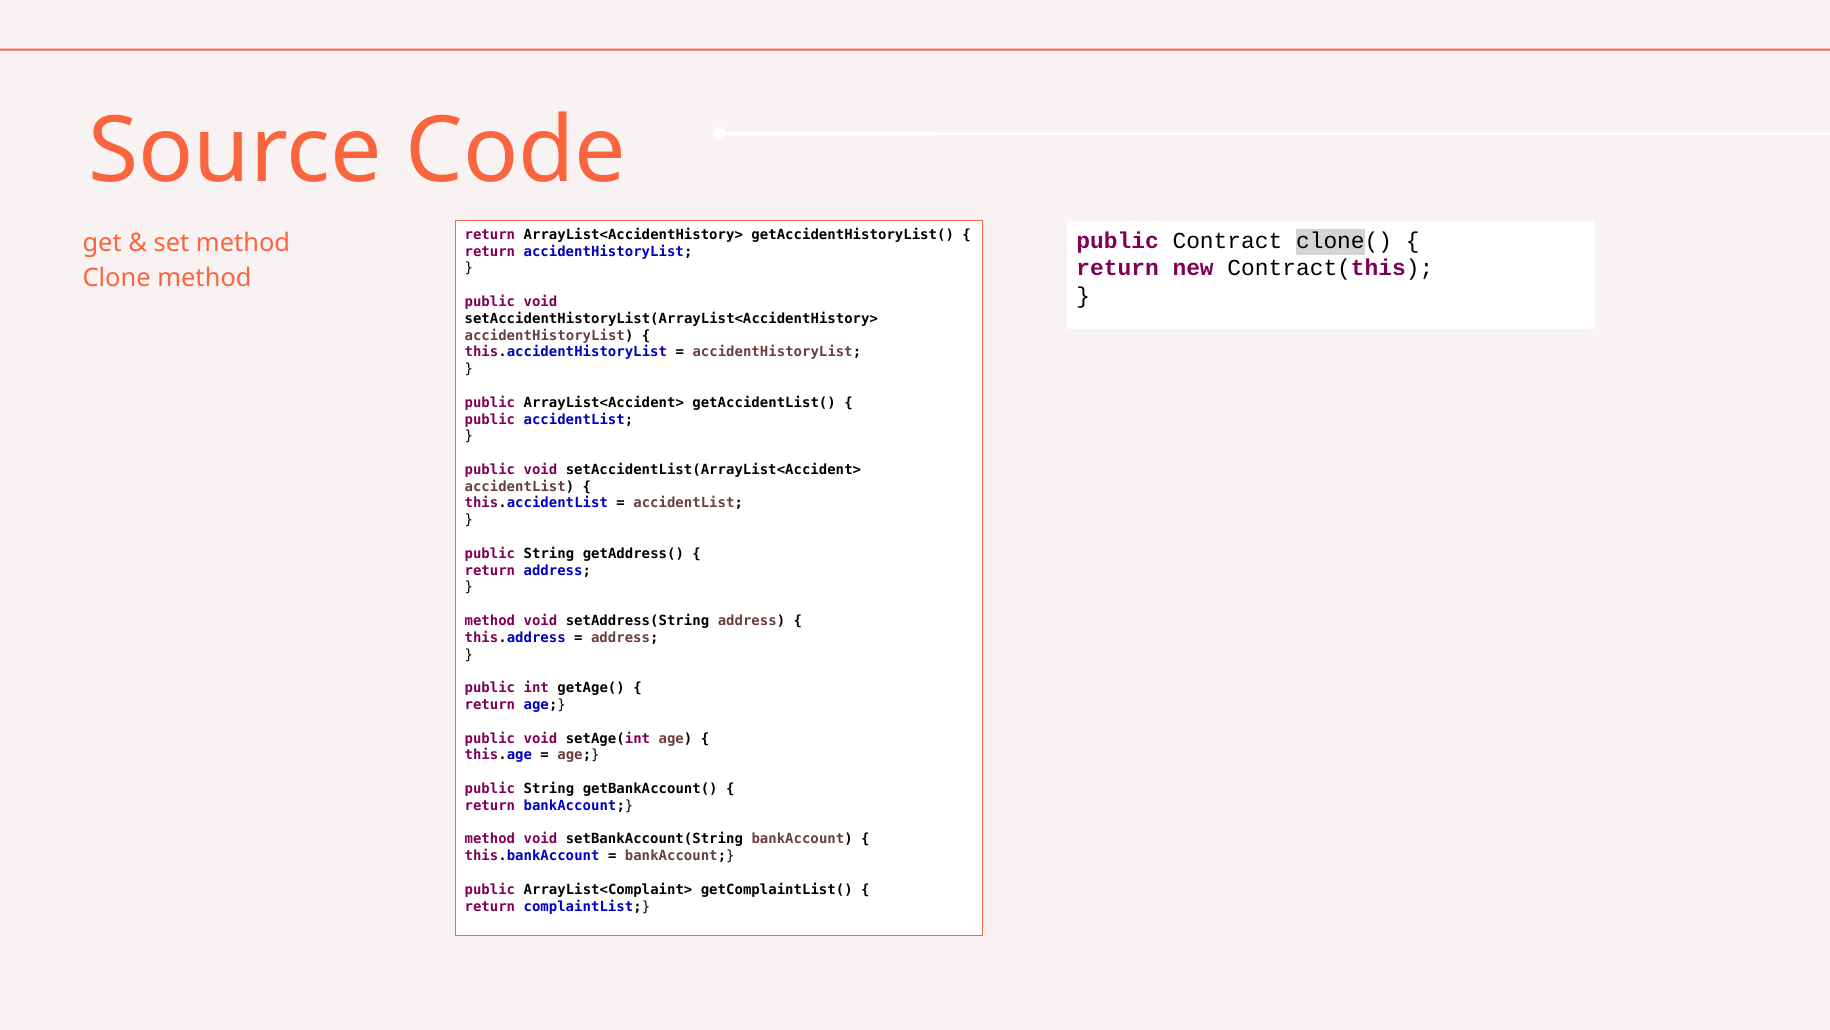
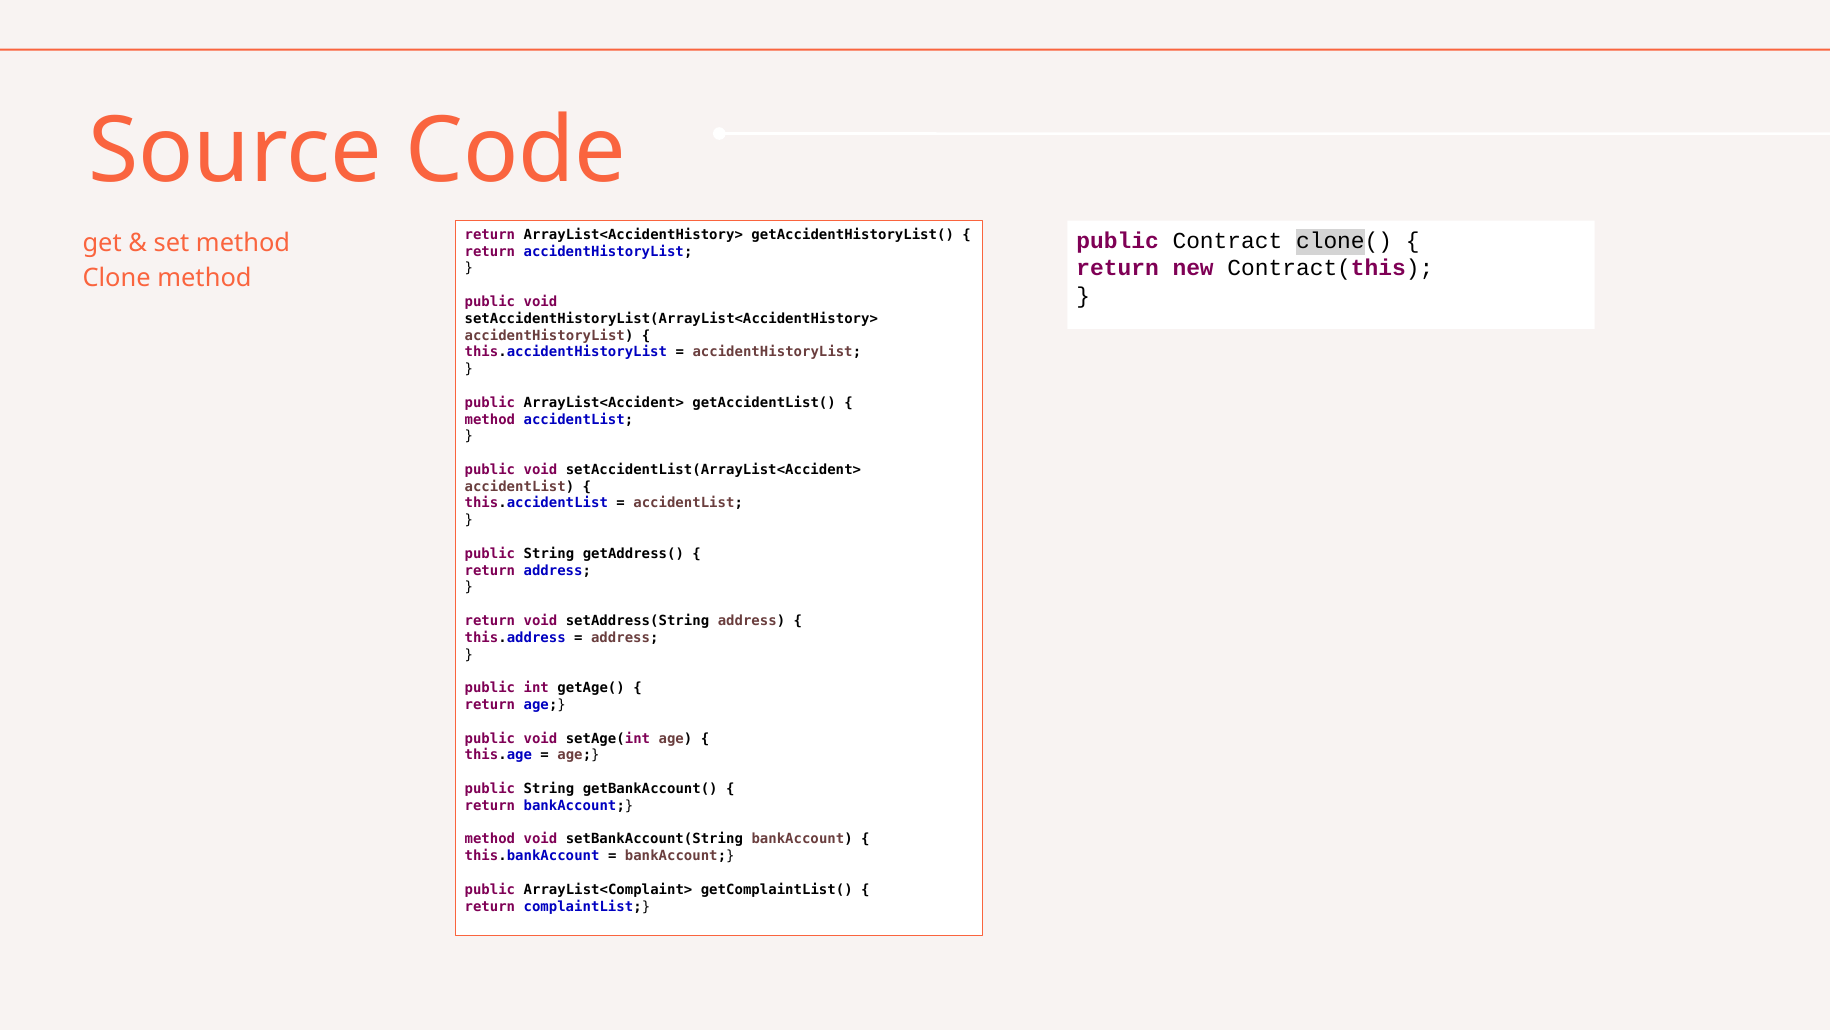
public: public -> method (490, 419)
method: method -> return (490, 621)
